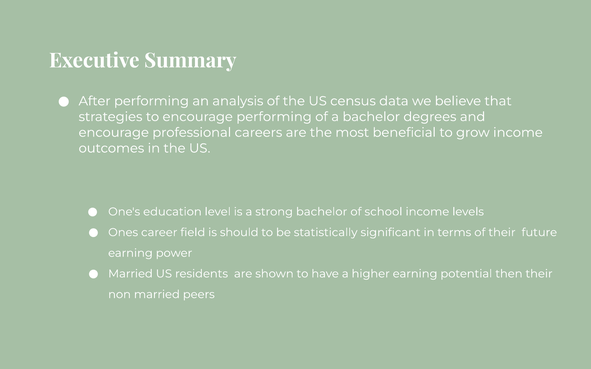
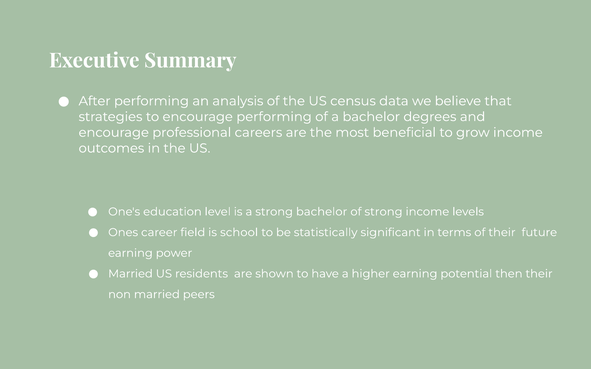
of school: school -> strong (383, 212)
should: should -> school (239, 233)
